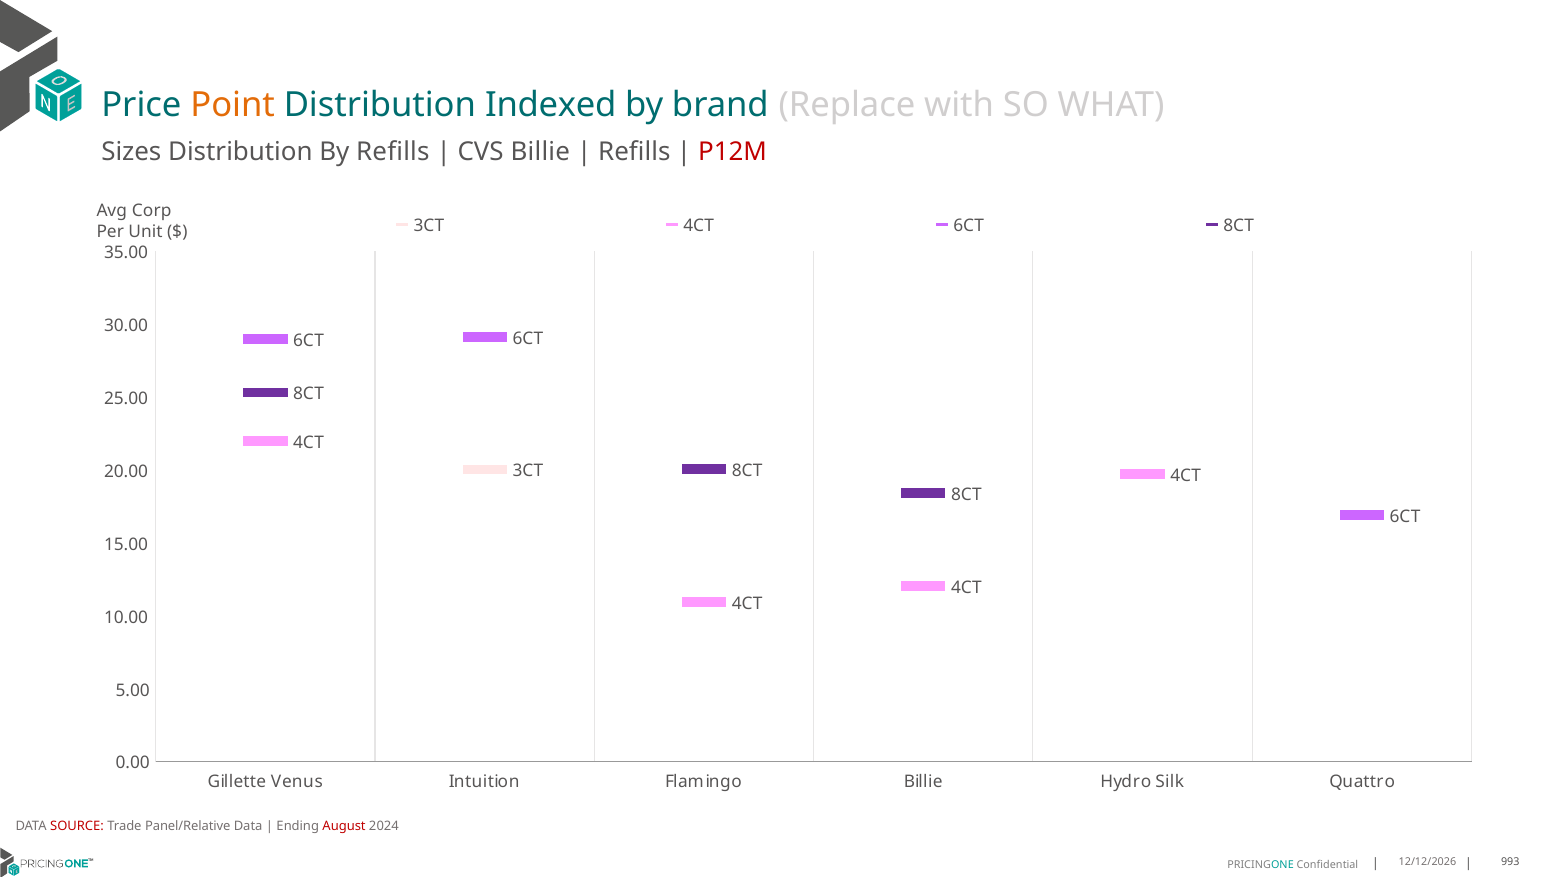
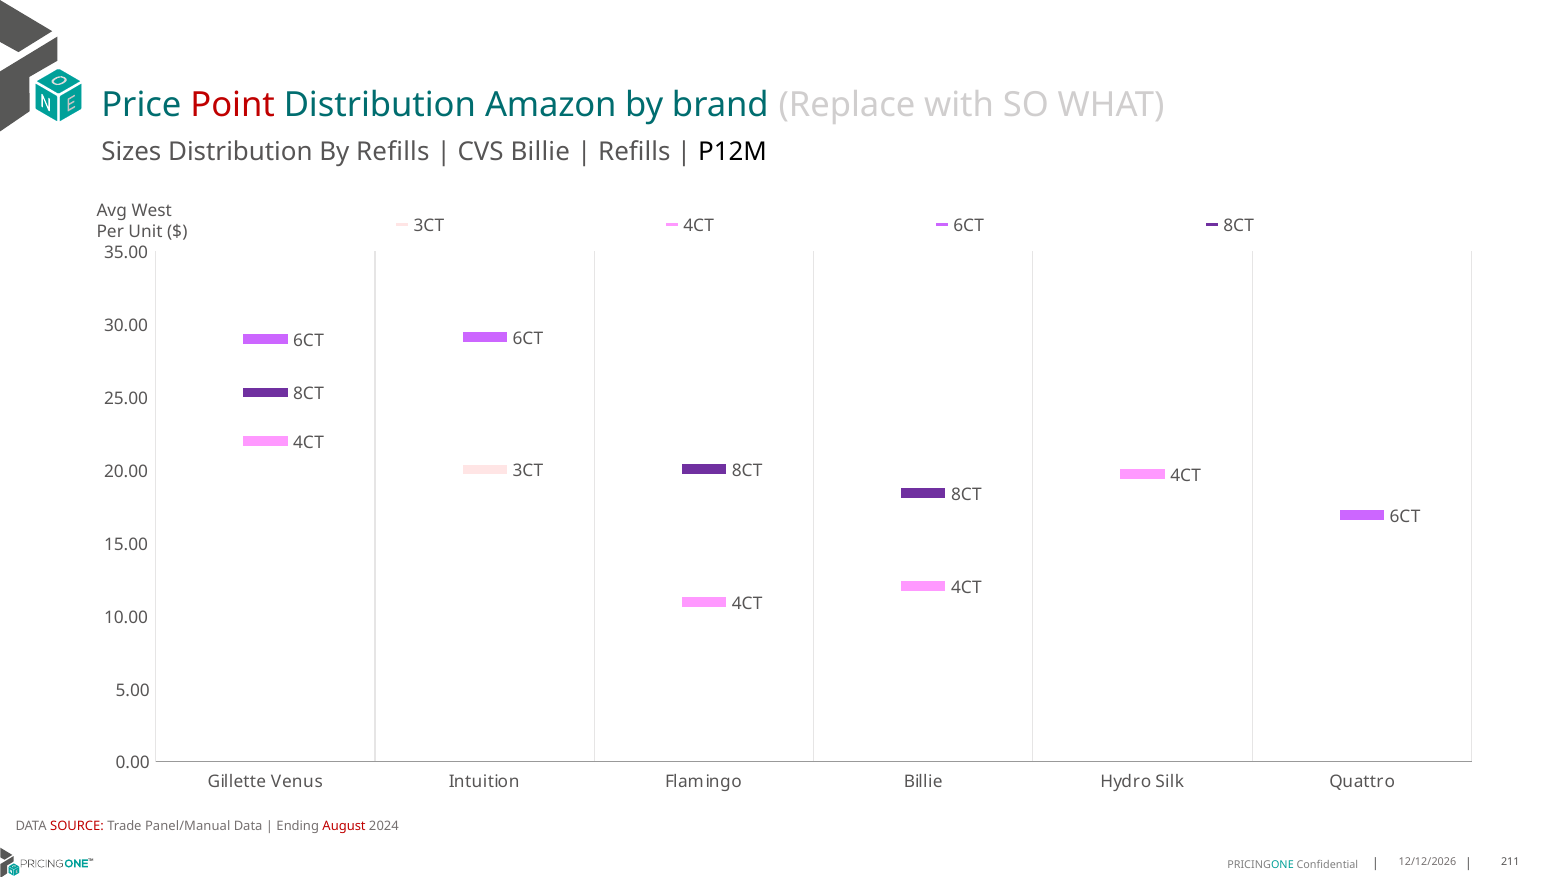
Point colour: orange -> red (233, 105)
Indexed: Indexed -> Amazon (551, 105)
P12M colour: red -> black (733, 152)
Corp: Corp -> West (152, 211)
Panel/Relative: Panel/Relative -> Panel/Manual (188, 825)
993: 993 -> 211 (1510, 862)
